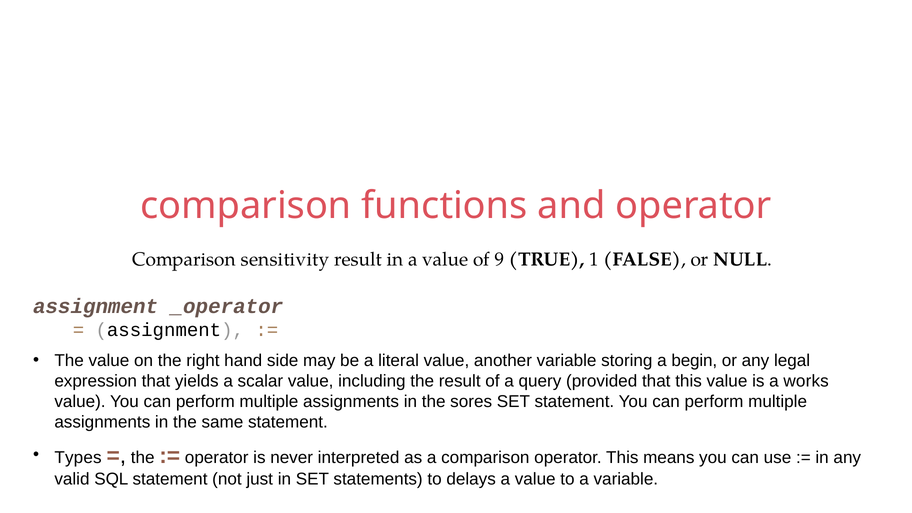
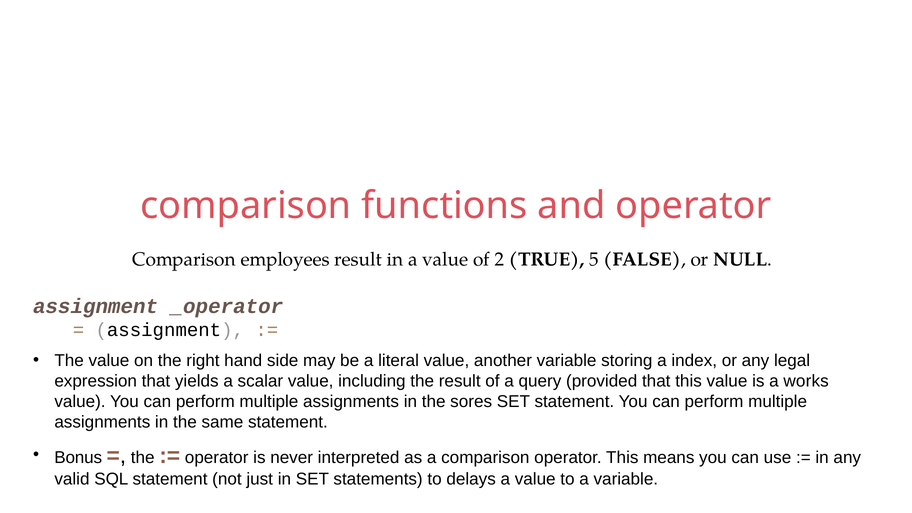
sensitivity: sensitivity -> employees (285, 259)
9: 9 -> 2 (499, 259)
1: 1 -> 5 (594, 259)
begin: begin -> index (694, 361)
Types: Types -> Bonus (78, 457)
